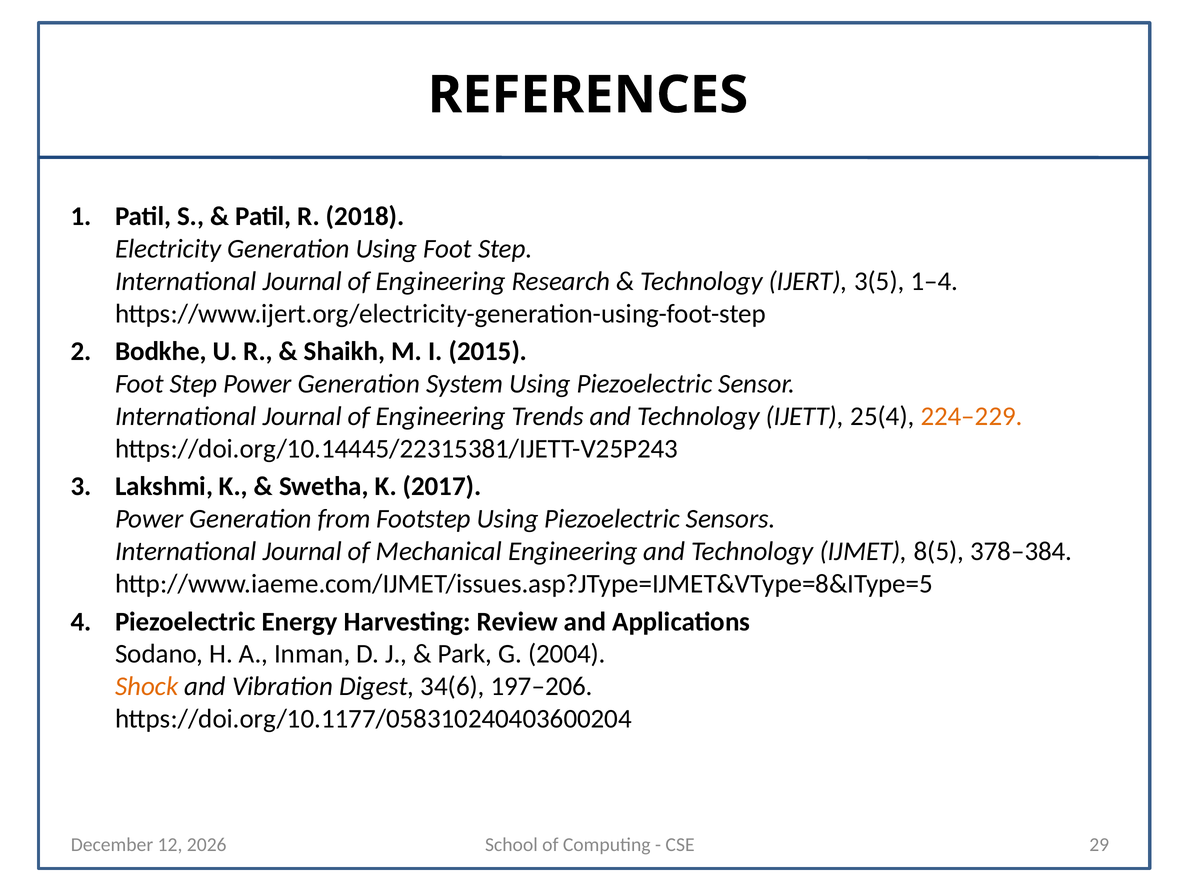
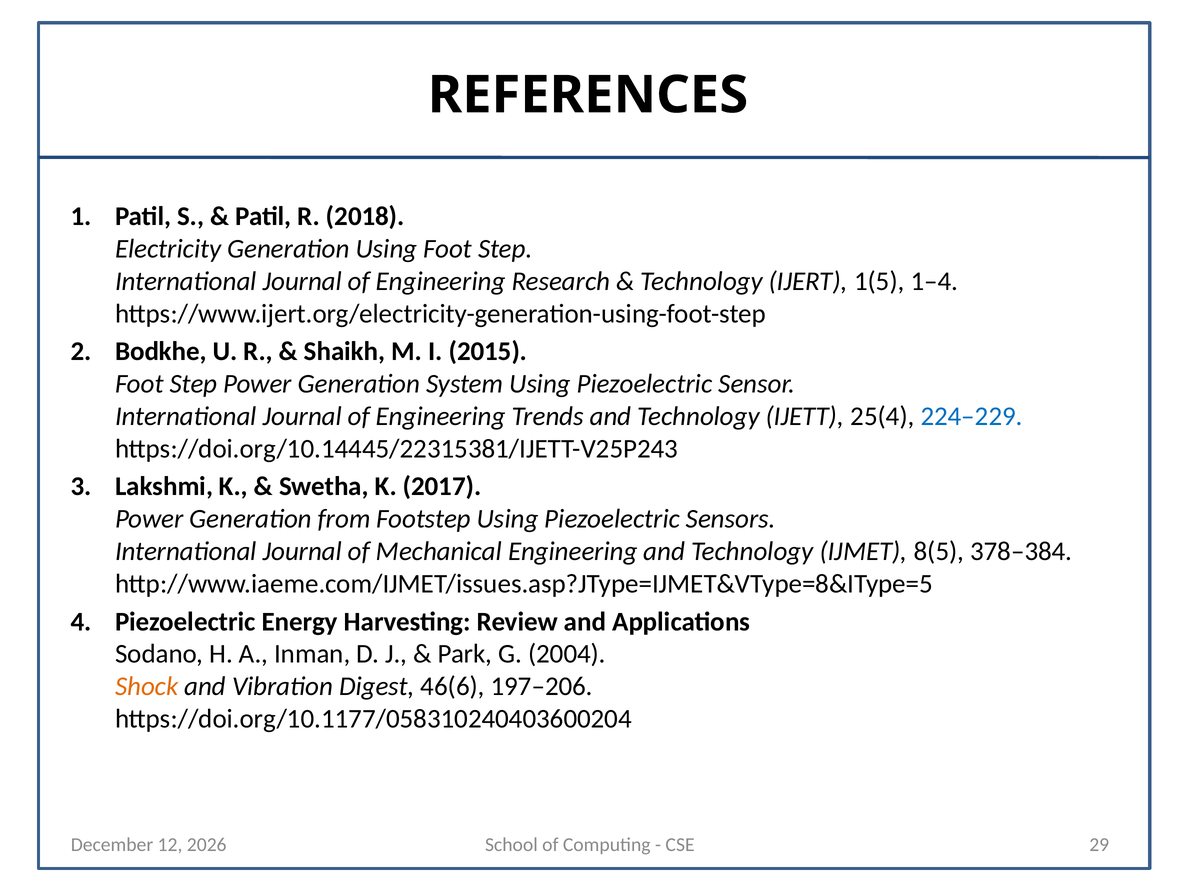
3(5: 3(5 -> 1(5 (879, 281)
224–229 colour: orange -> blue (972, 416)
34(6: 34(6 -> 46(6 (453, 686)
